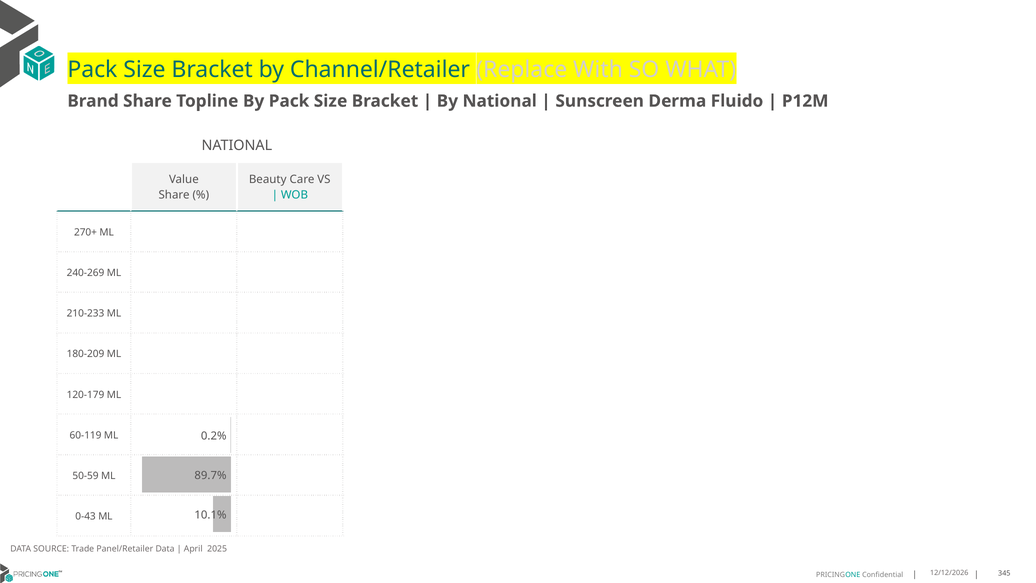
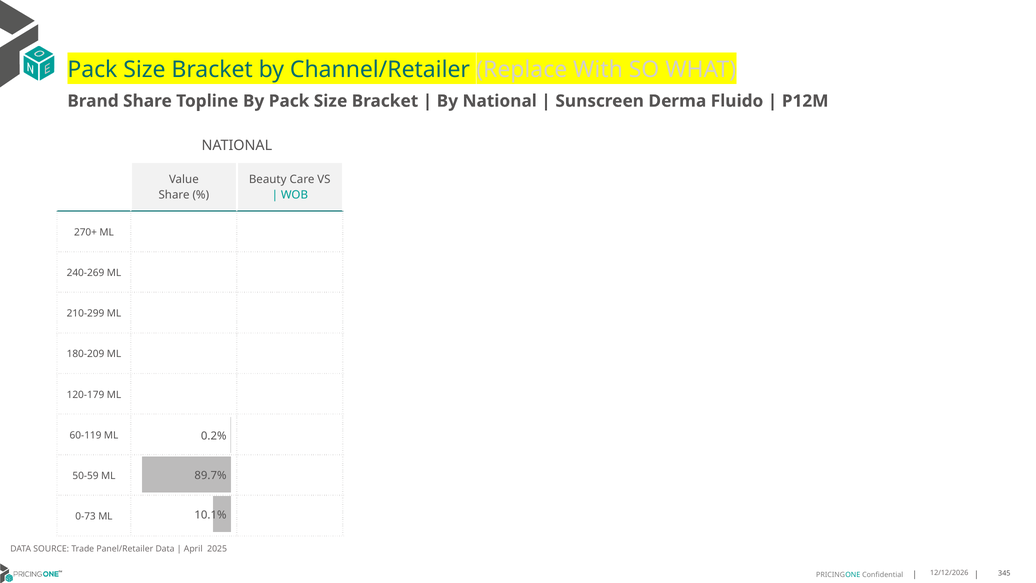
210-233: 210-233 -> 210-299 (86, 313)
0-43: 0-43 -> 0-73 (86, 516)
